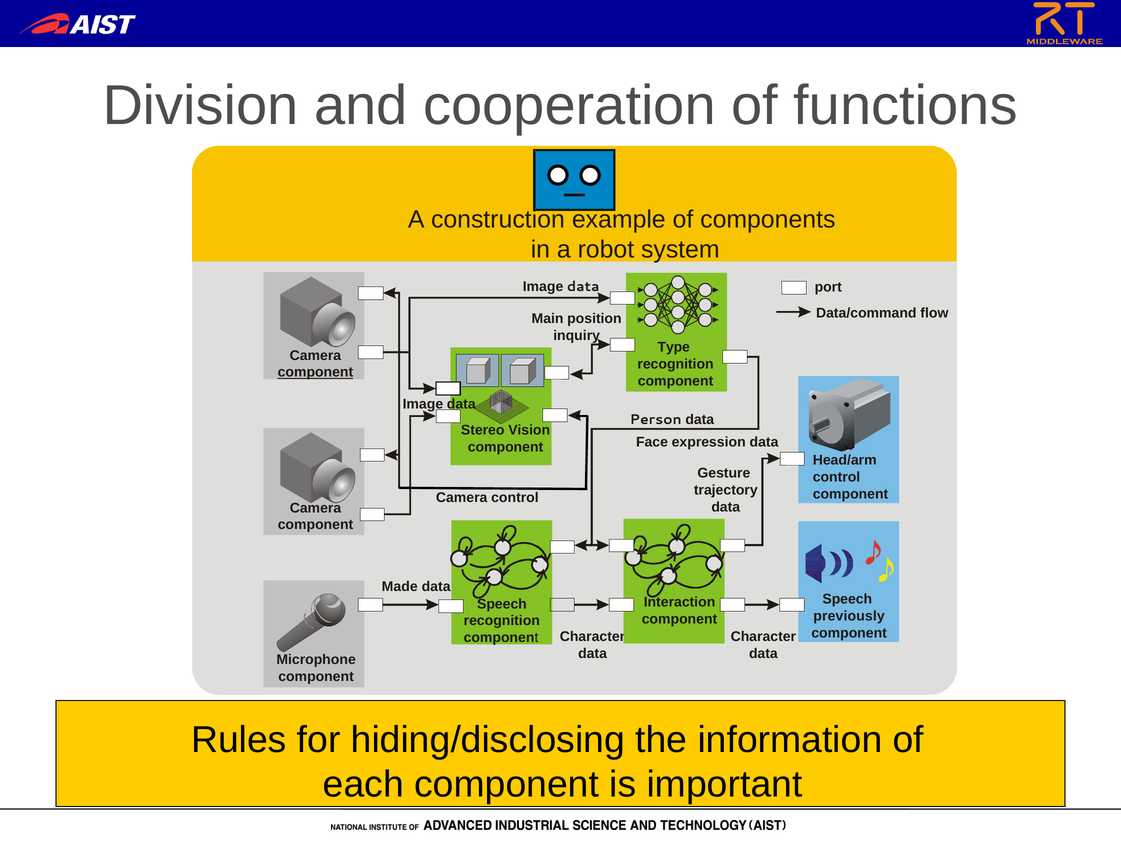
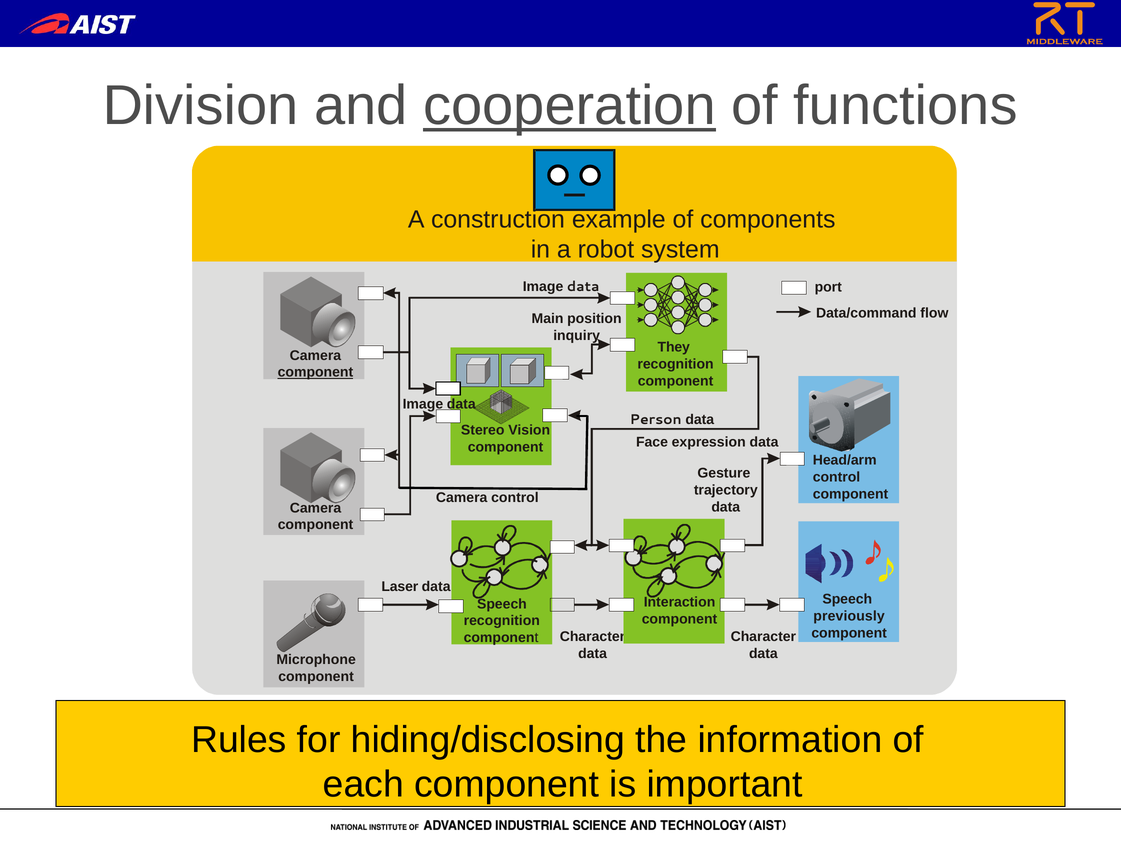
cooperation underline: none -> present (569, 105)
Type: Type -> They (674, 347)
Made: Made -> Laser (400, 587)
